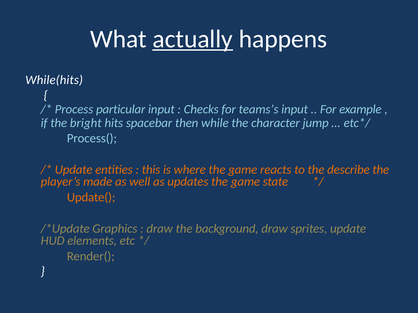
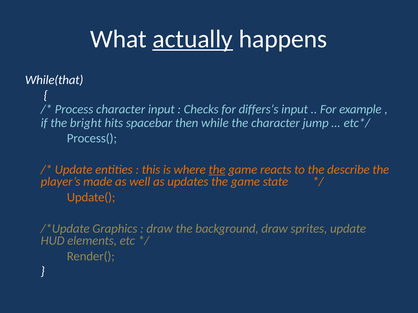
While(hits: While(hits -> While(that (54, 80)
Process particular: particular -> character (121, 109)
teams’s: teams’s -> differs’s (259, 109)
the underline: none -> present (217, 170)
